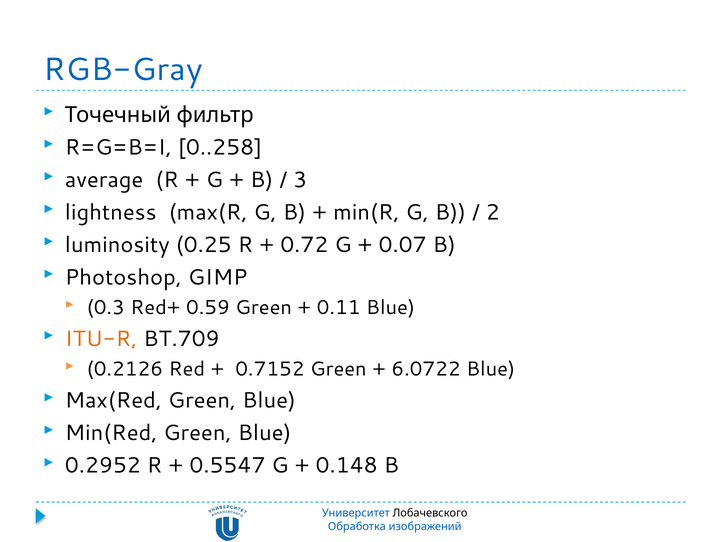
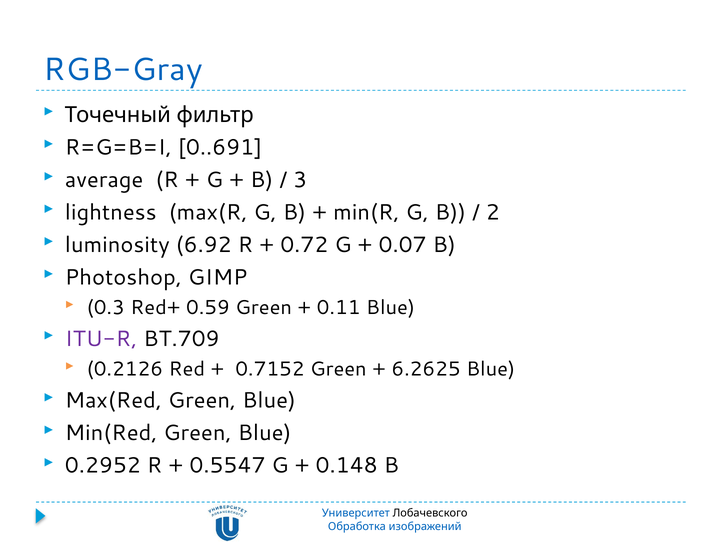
0..258: 0..258 -> 0..691 (220, 147)
0.25: 0.25 -> 6.92 (204, 245)
ITU-R colour: orange -> purple (101, 339)
6.0722: 6.0722 -> 6.2625 (426, 369)
